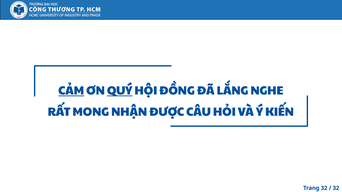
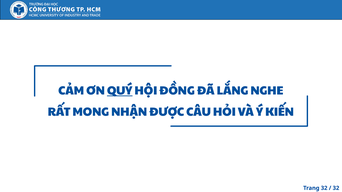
CẢM underline: present -> none (71, 91)
